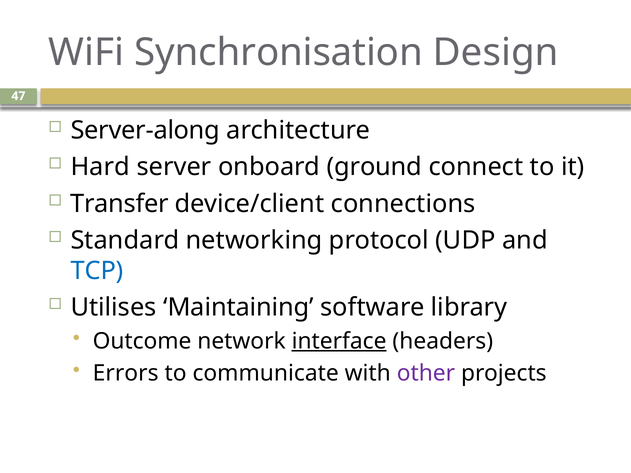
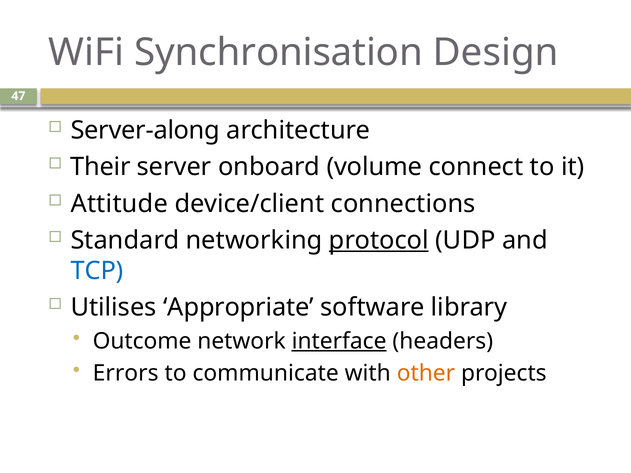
Hard: Hard -> Their (100, 167)
ground: ground -> volume (374, 167)
Transfer: Transfer -> Attitude (119, 204)
protocol underline: none -> present (379, 240)
Maintaining: Maintaining -> Appropriate (239, 308)
other colour: purple -> orange (426, 373)
